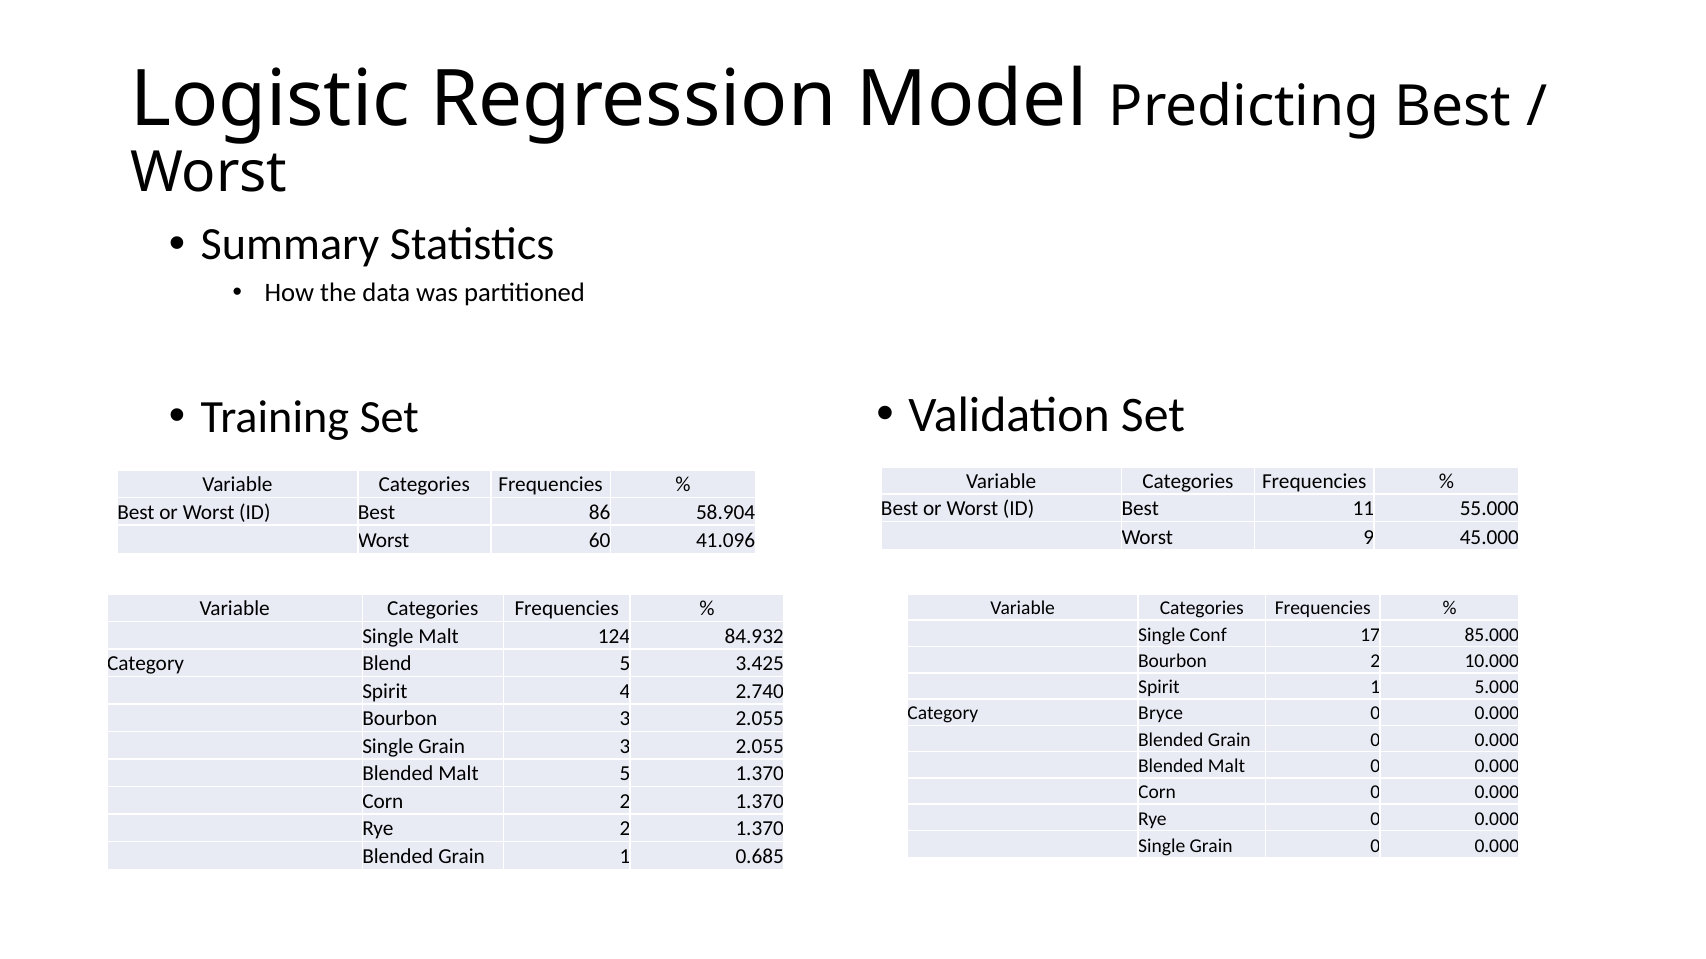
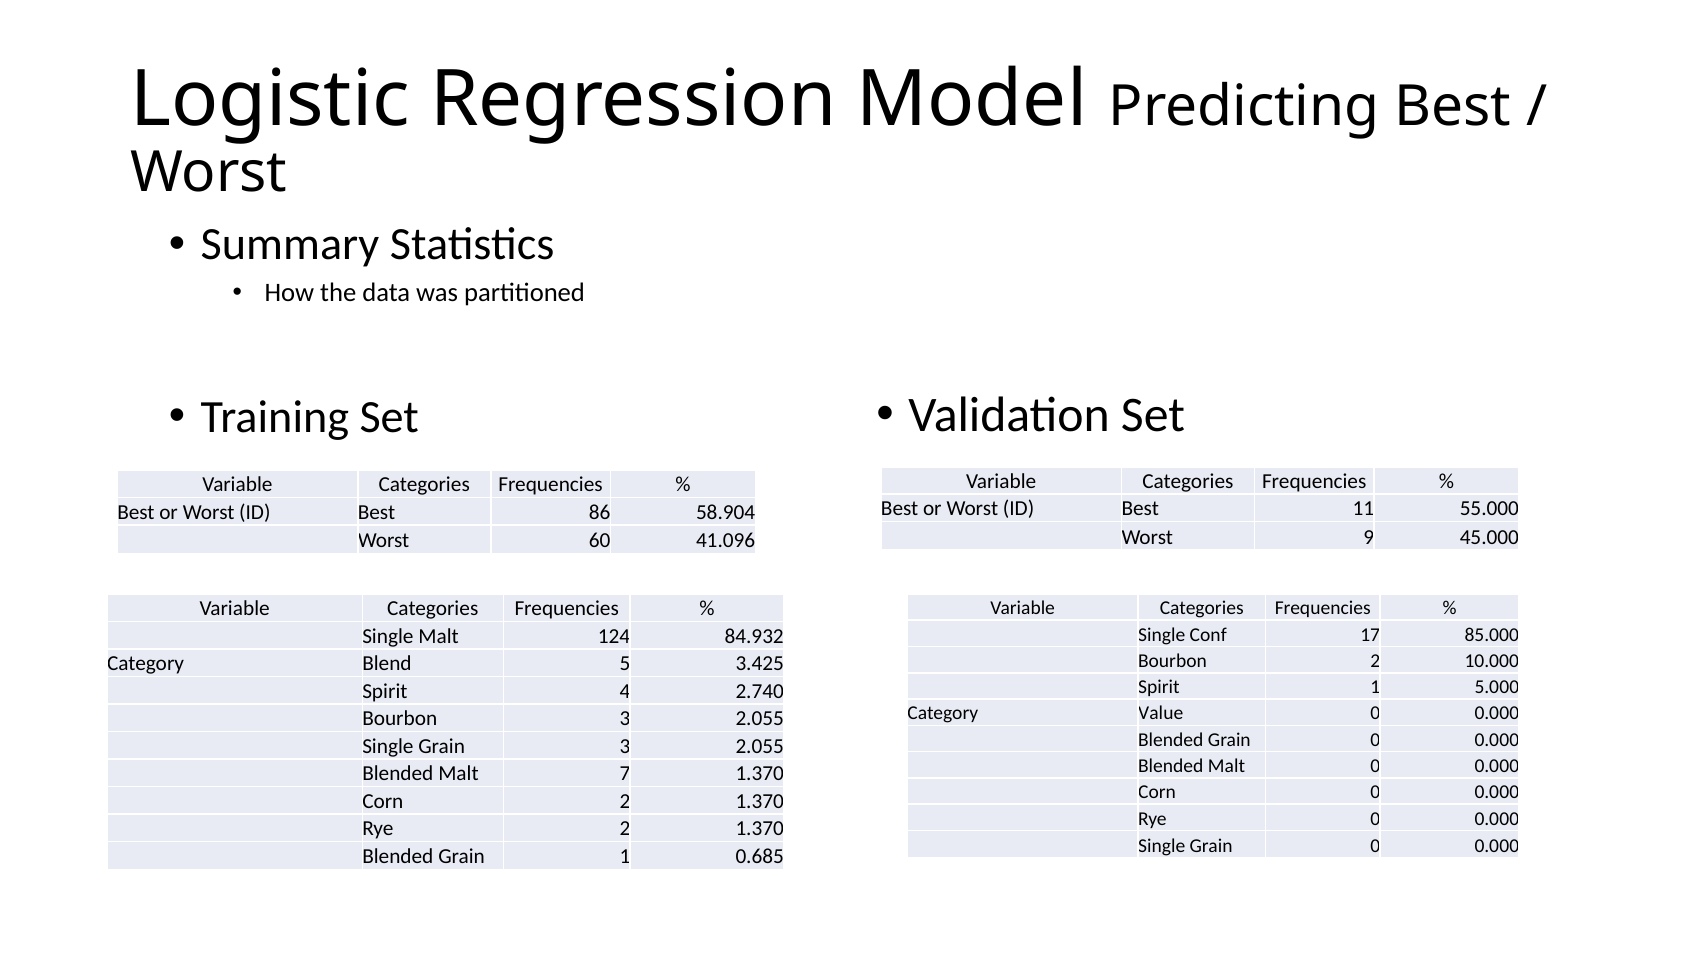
Bryce: Bryce -> Value (1161, 714)
Malt 5: 5 -> 7 (625, 774)
